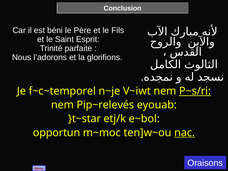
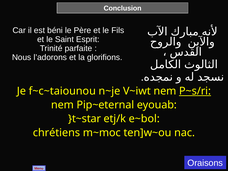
f~c~temporel: f~c~temporel -> f~c~taiounou (62, 91)
Pip~relevés: Pip~relevés -> Pip~eternal (105, 105)
opportun: opportun -> chrétiens (56, 133)
nac underline: present -> none (185, 133)
